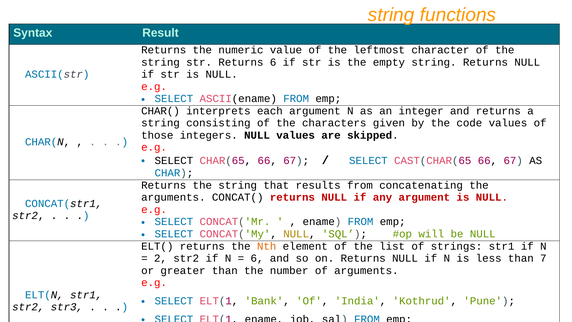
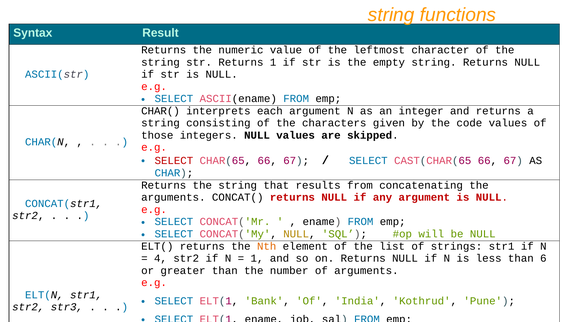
Returns 6: 6 -> 1 (273, 62)
SELECT colour: black -> red (174, 160)
2: 2 -> 4 (160, 258)
6: 6 -> 1 (257, 258)
7: 7 -> 6 (543, 258)
